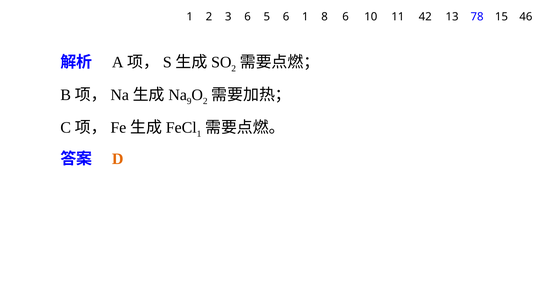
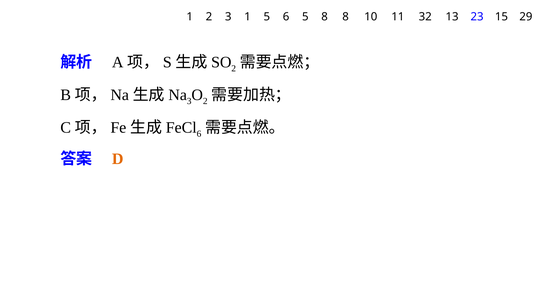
3 6: 6 -> 1 (248, 17)
6 1: 1 -> 5 (305, 17)
8 6: 6 -> 8 (346, 17)
42: 42 -> 32 (425, 17)
78: 78 -> 23 (477, 17)
46: 46 -> 29 (526, 17)
9: 9 -> 3 (189, 101)
1: 1 -> 6 (199, 134)
